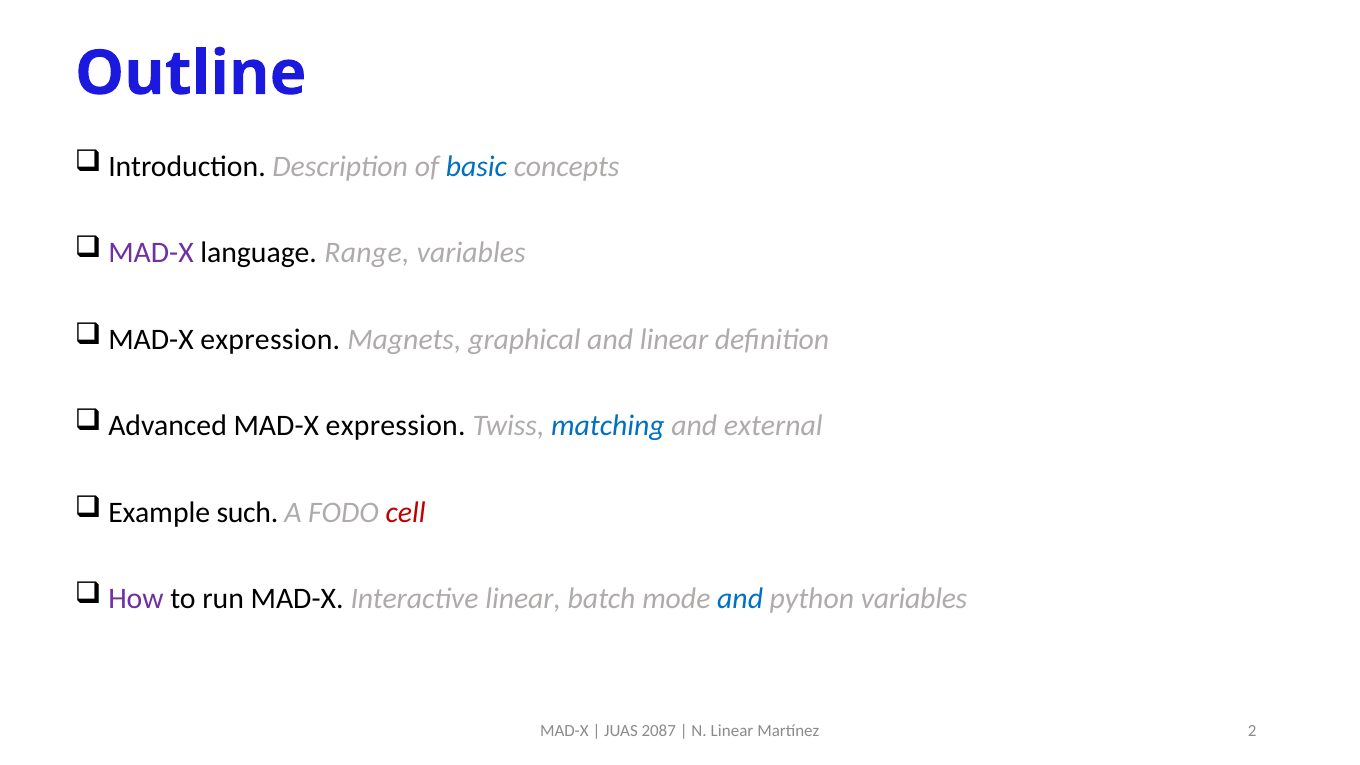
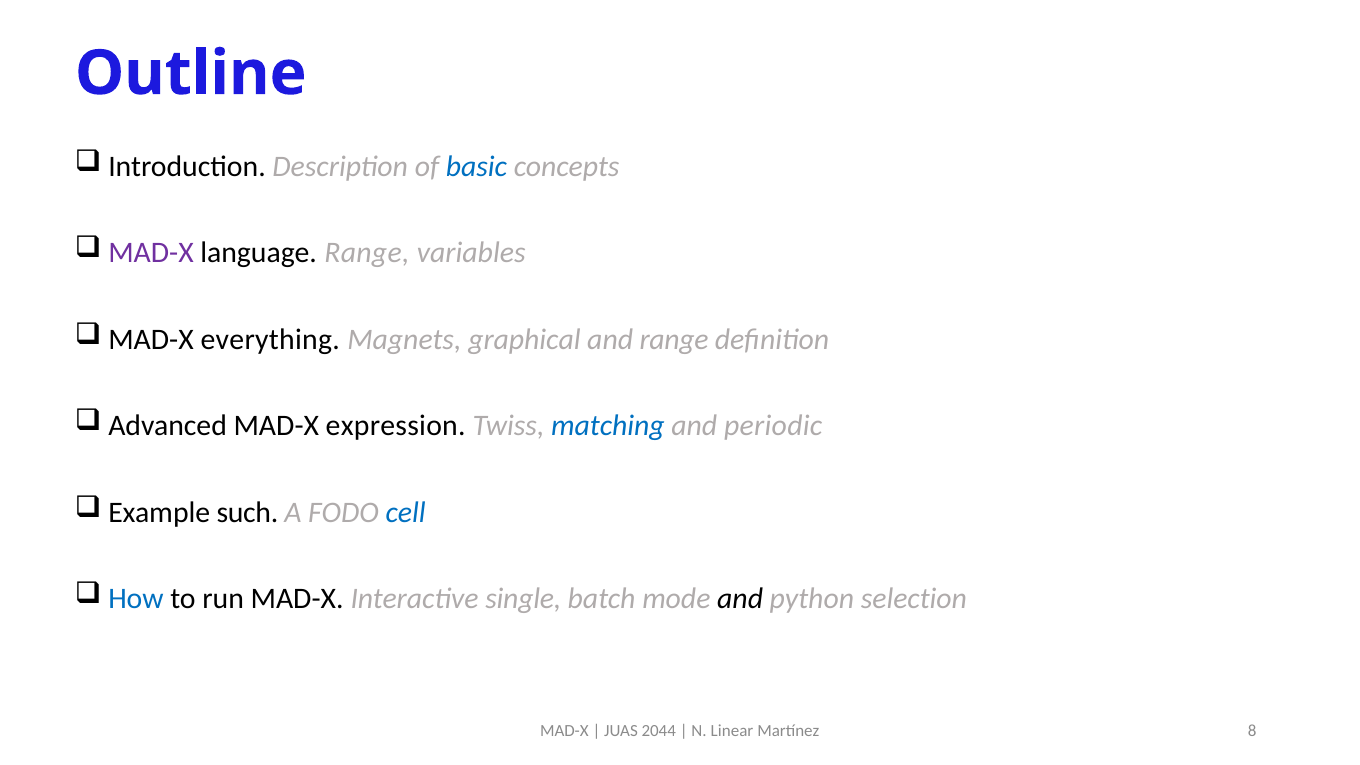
expression: expression -> everything (270, 339)
and linear: linear -> range (674, 339)
external: external -> periodic (773, 426)
cell colour: red -> blue (406, 512)
How colour: purple -> blue (136, 599)
Interactive linear: linear -> single (523, 599)
and colour: blue -> black (740, 599)
python variables: variables -> selection (914, 599)
2087: 2087 -> 2044 (659, 730)
2: 2 -> 8 (1252, 730)
